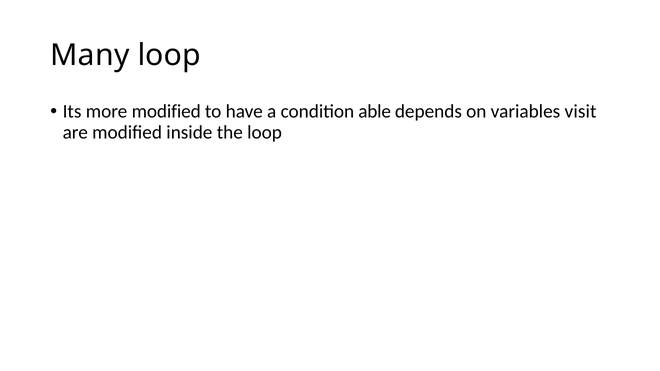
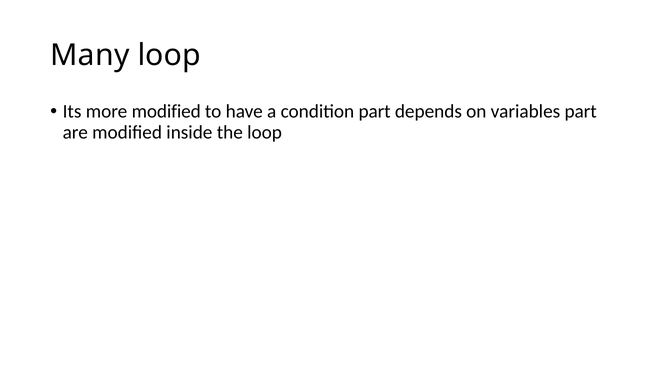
condition able: able -> part (375, 112)
variables visit: visit -> part (581, 112)
